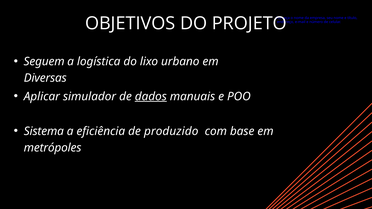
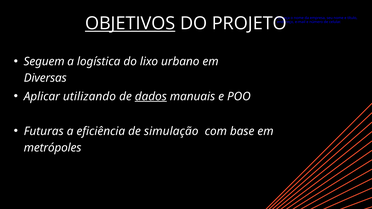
OBJETIVOS underline: none -> present (130, 24)
simulador: simulador -> utilizando (89, 97)
Sistema: Sistema -> Futuras (44, 131)
produzido: produzido -> simulação (171, 131)
